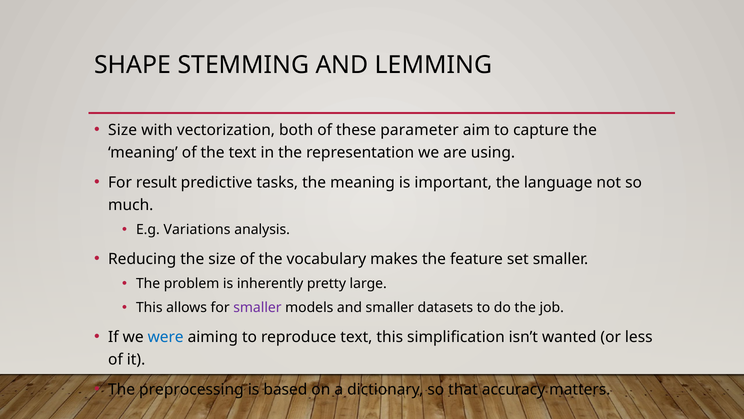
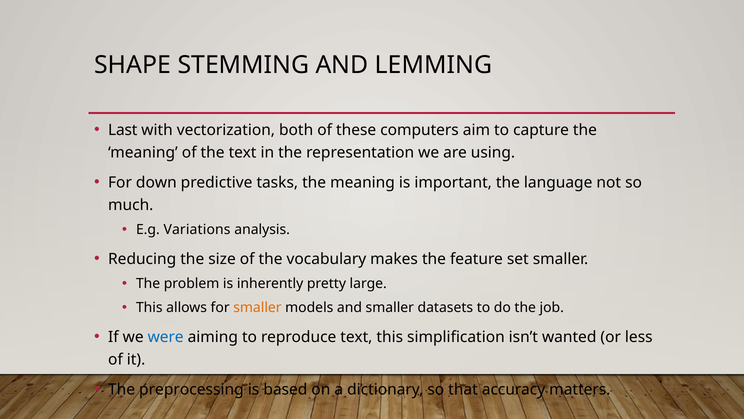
Size: Size -> Last (123, 130)
parameter: parameter -> computers (420, 130)
result: result -> down (156, 182)
smaller colour: purple -> orange (257, 307)
